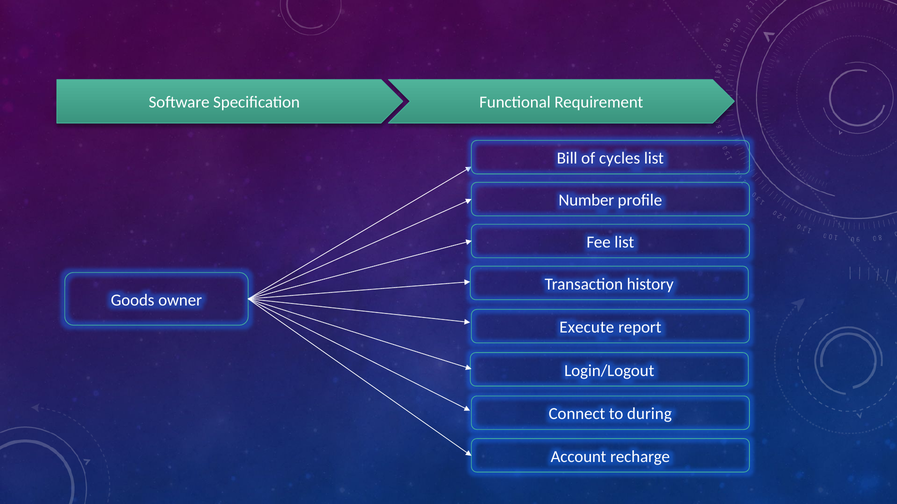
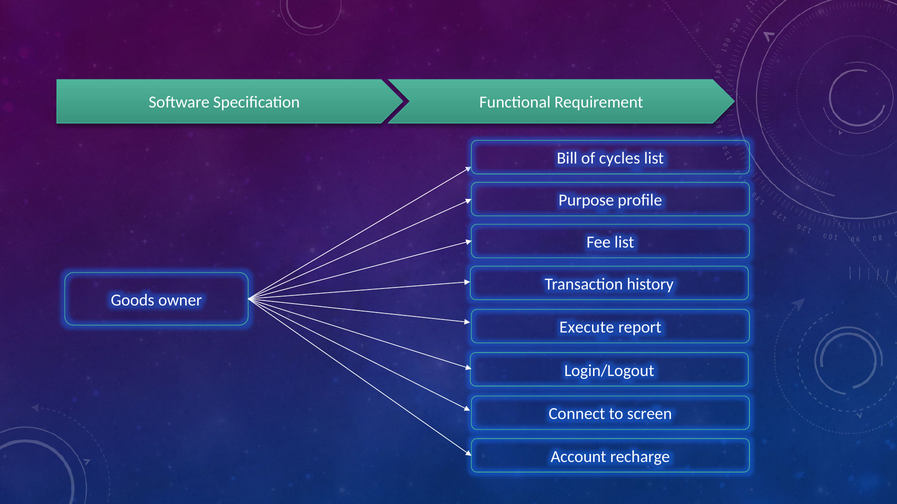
Number: Number -> Purpose (586, 200)
during: during -> screen (650, 414)
